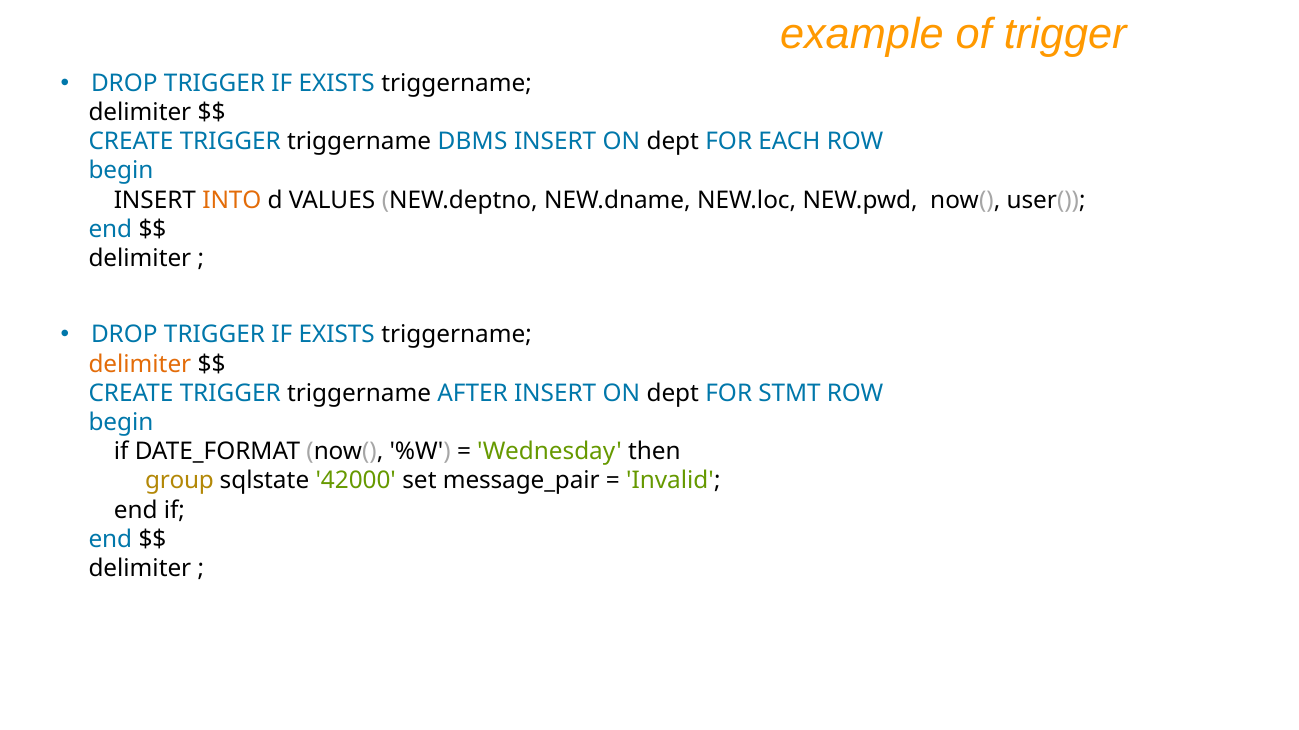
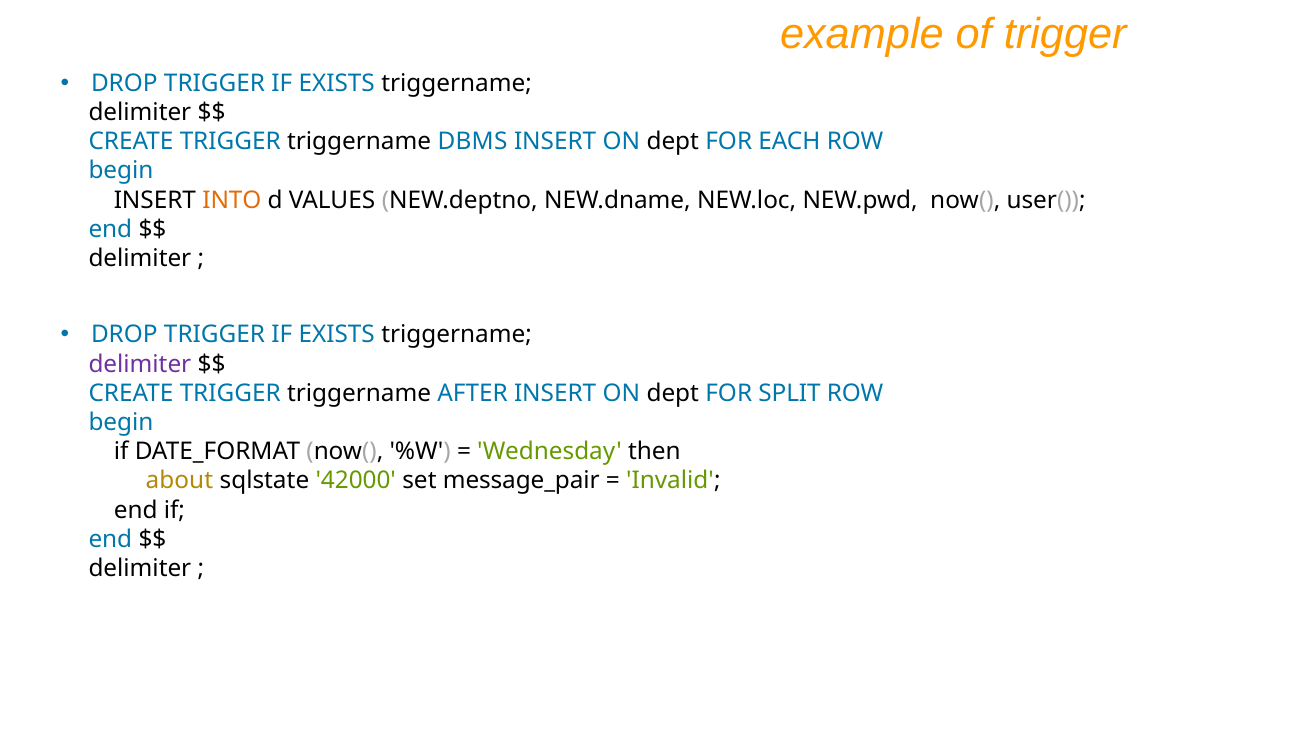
delimiter colour: orange -> purple (140, 364)
STMT: STMT -> SPLIT (790, 394)
group: group -> about (179, 481)
